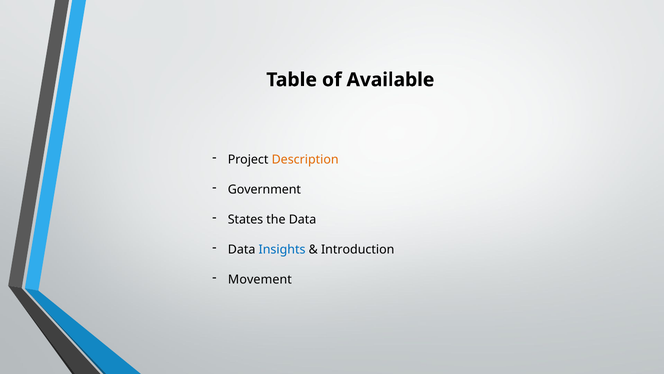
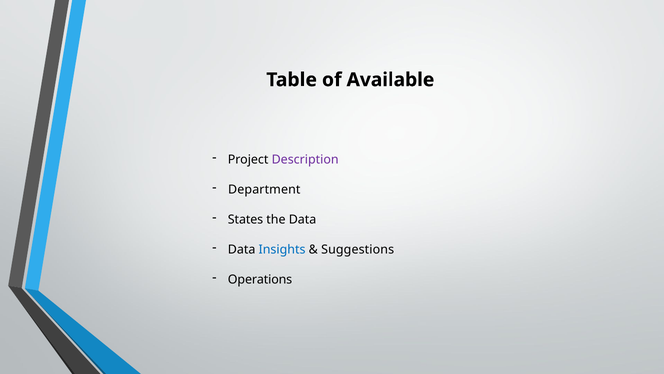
Description colour: orange -> purple (305, 160)
Government: Government -> Department (264, 190)
Introduction: Introduction -> Suggestions (358, 249)
Movement: Movement -> Operations (260, 279)
